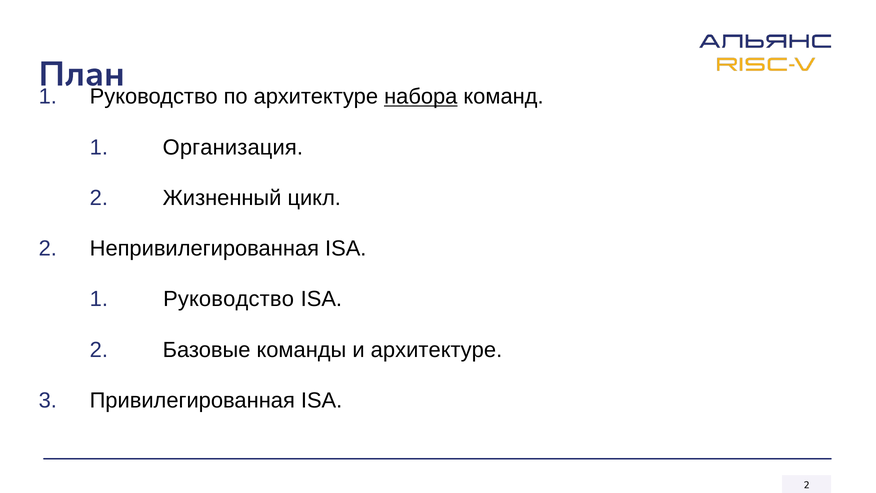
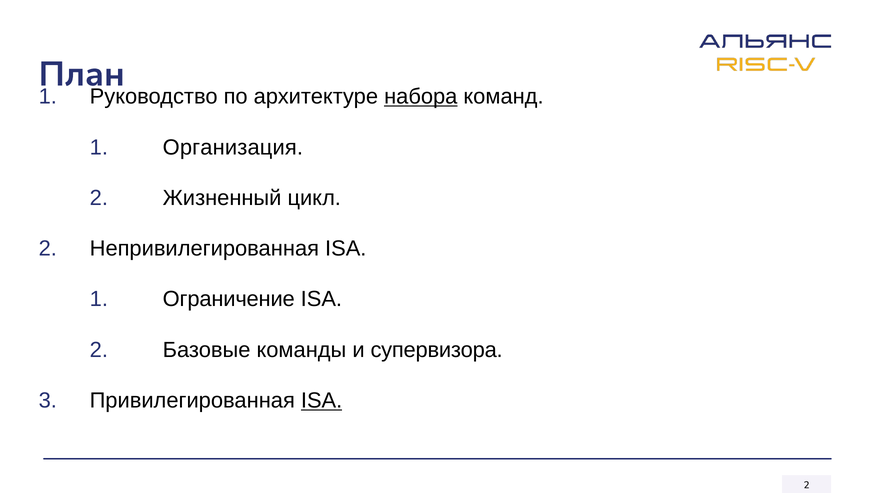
Руководство: Руководство -> Ограничение (229, 299)
и архитектуре: архитектуре -> супервизора (437, 350)
ISA underline: none -> present (322, 400)
